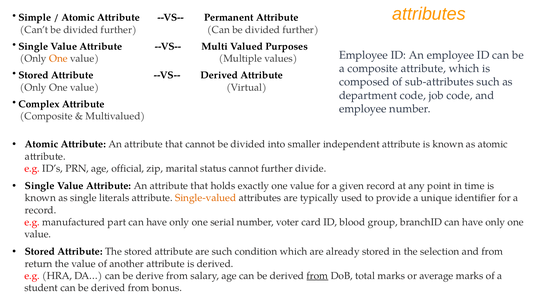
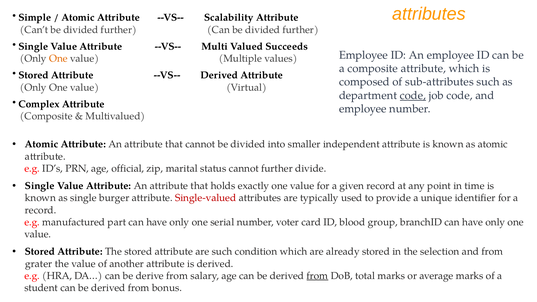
Permanent: Permanent -> Scalability (229, 18)
Purposes: Purposes -> Succeeds (287, 46)
code underline: none -> present (413, 95)
literals: literals -> burger (114, 198)
Single-valued colour: orange -> red (206, 198)
return: return -> grater (39, 264)
